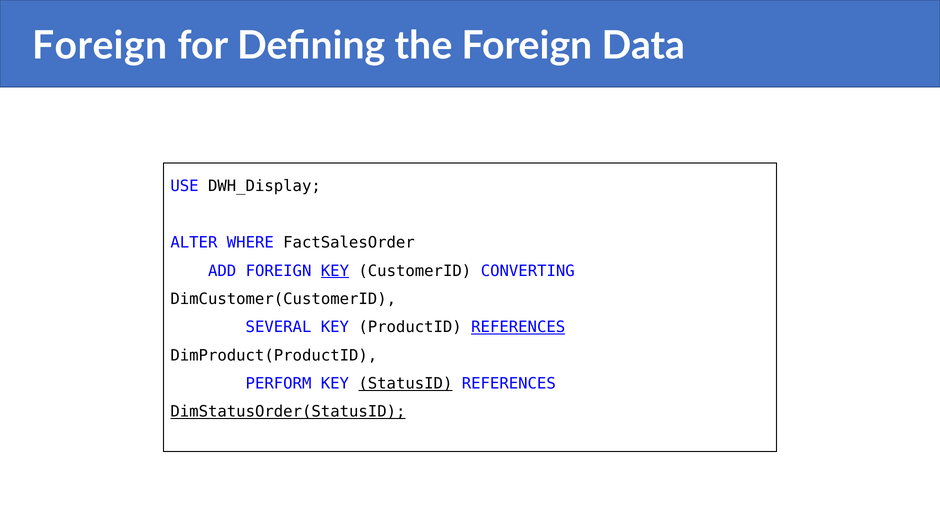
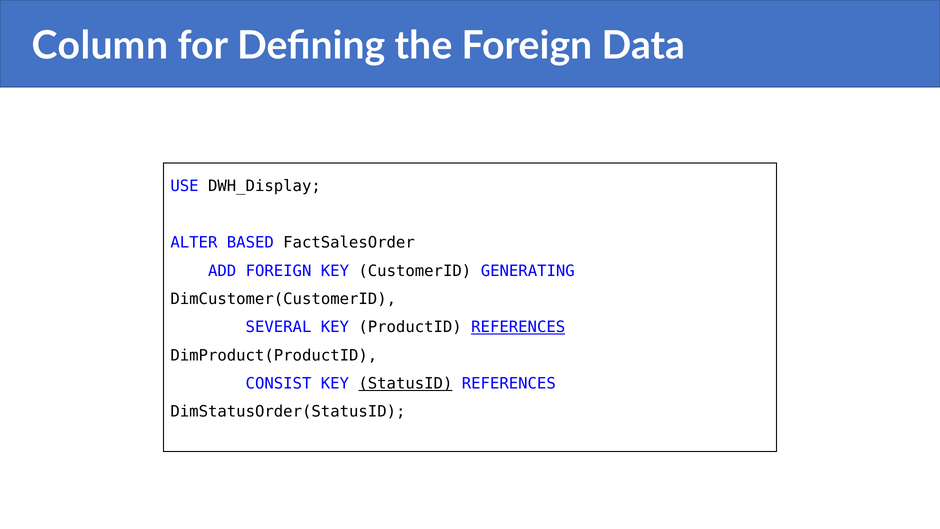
Foreign: Foreign -> Column (100, 46)
WHERE: WHERE -> BASED (250, 243)
KEY underline: present -> none (335, 271)
CONVERTING: CONVERTING -> GENERATING (528, 271)
PERFORM: PERFORM -> CONSIST (279, 383)
DimStatusOrder(StatusID underline: present -> none (288, 412)
